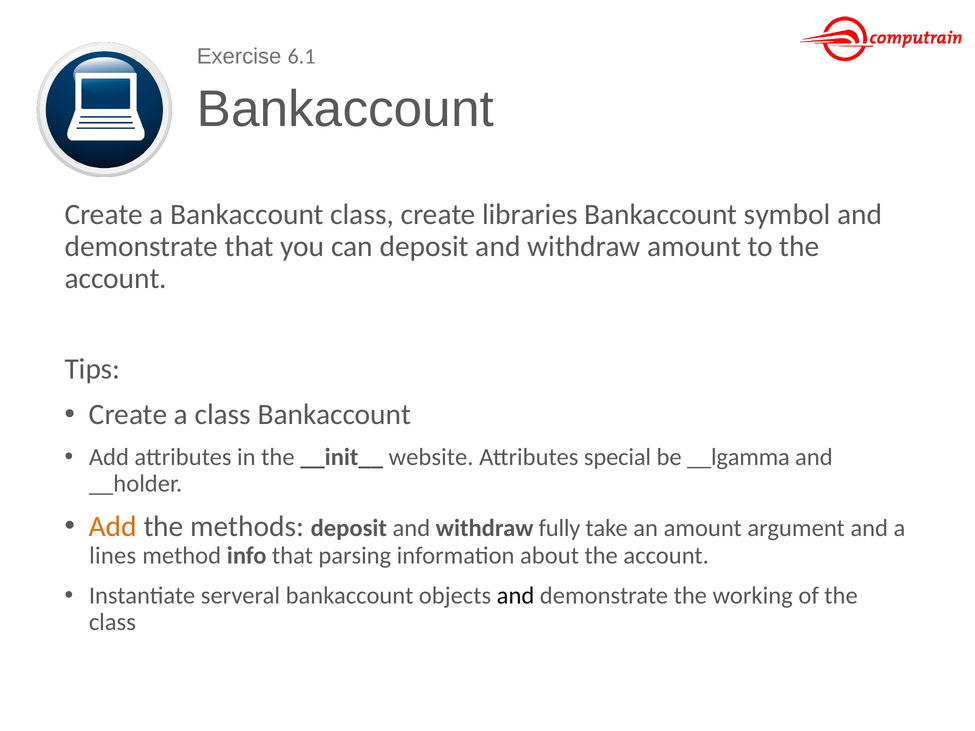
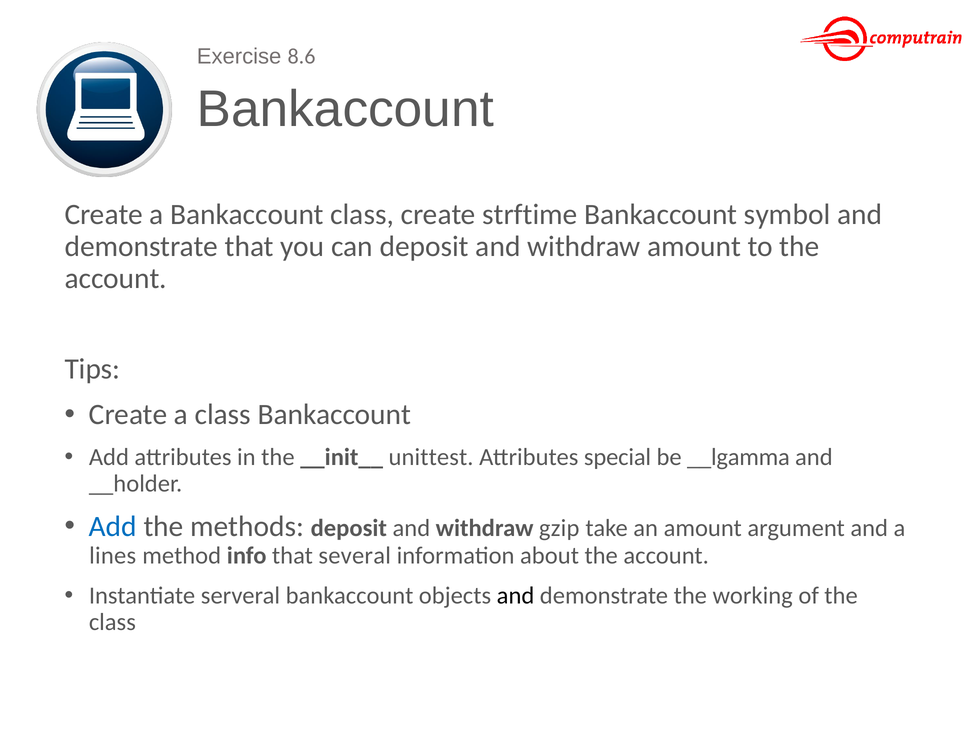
6.1: 6.1 -> 8.6 (302, 56)
libraries: libraries -> strftime (530, 215)
website: website -> unittest (431, 457)
Add colour: orange -> blue (113, 527)
fully: fully -> gzip (559, 528)
parsing: parsing -> several (355, 556)
